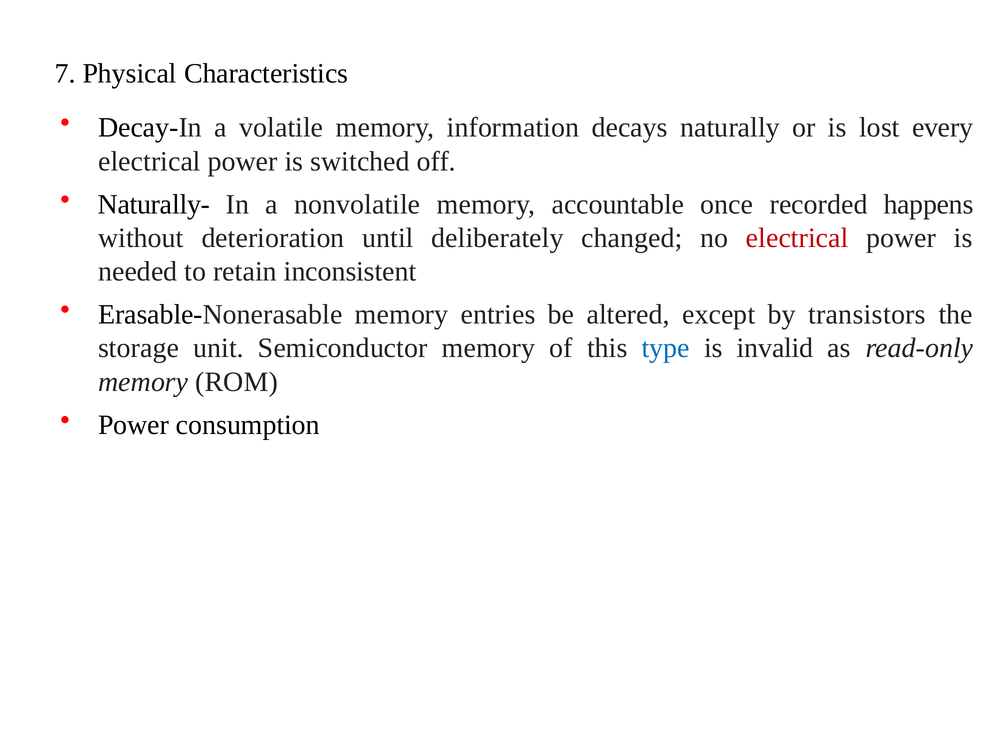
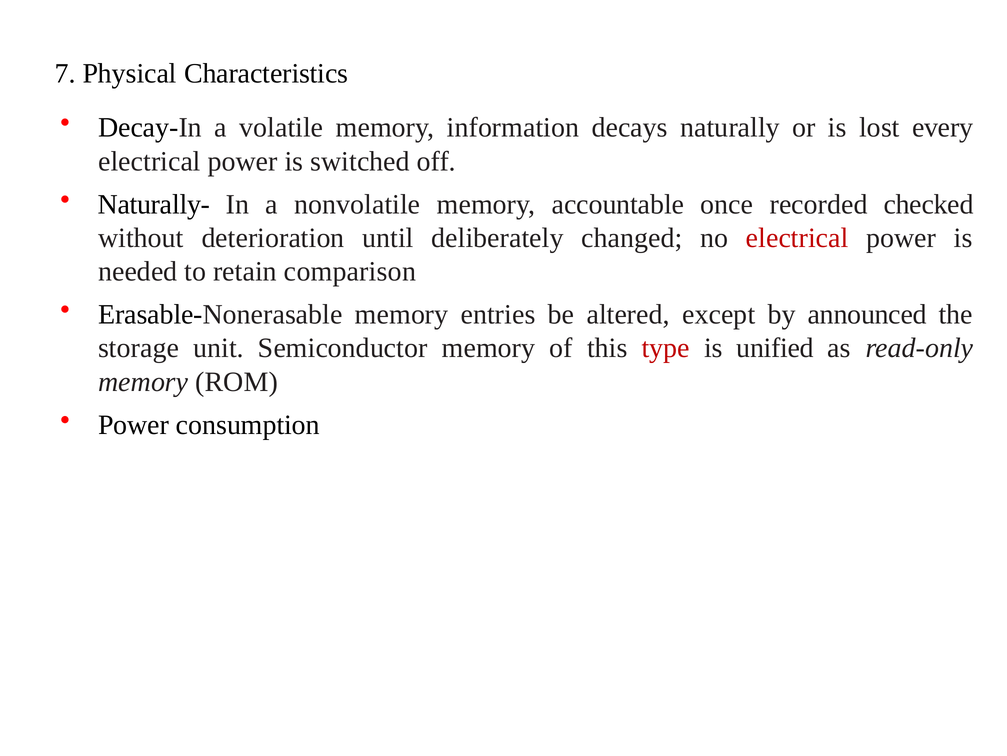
happens: happens -> checked (929, 204)
inconsistent: inconsistent -> comparison (350, 271)
transistors: transistors -> announced (867, 314)
type colour: blue -> red (666, 348)
invalid: invalid -> unified (775, 348)
